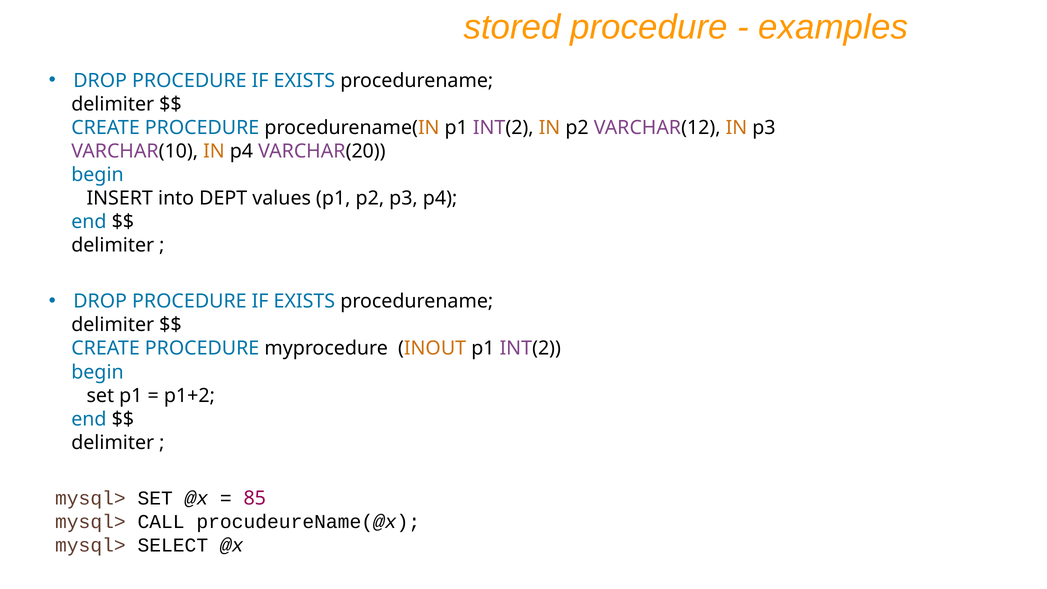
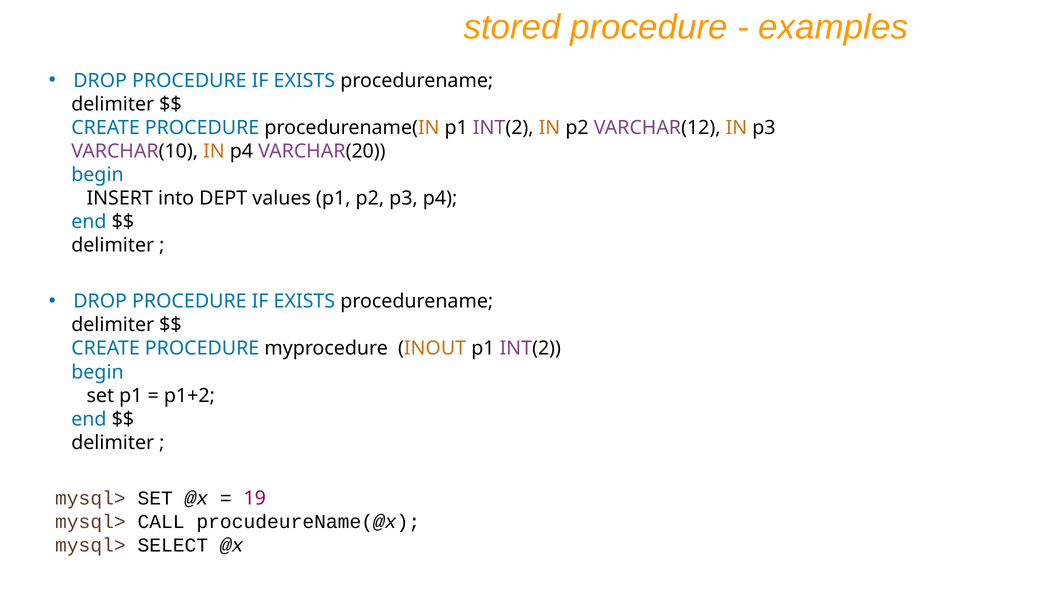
85: 85 -> 19 (255, 498)
